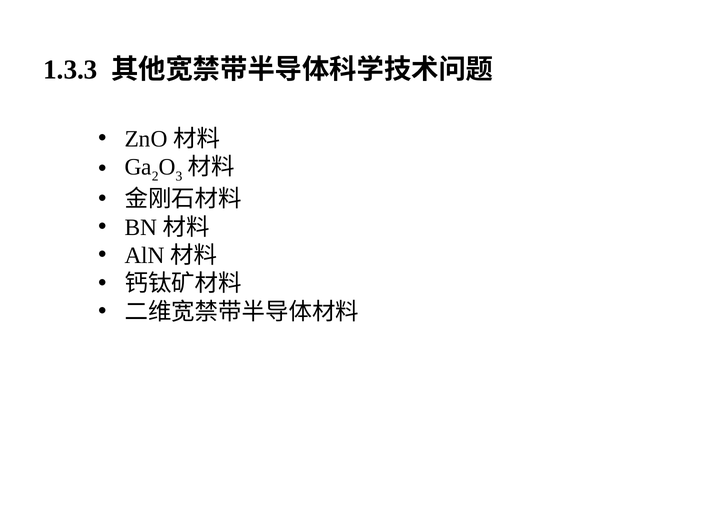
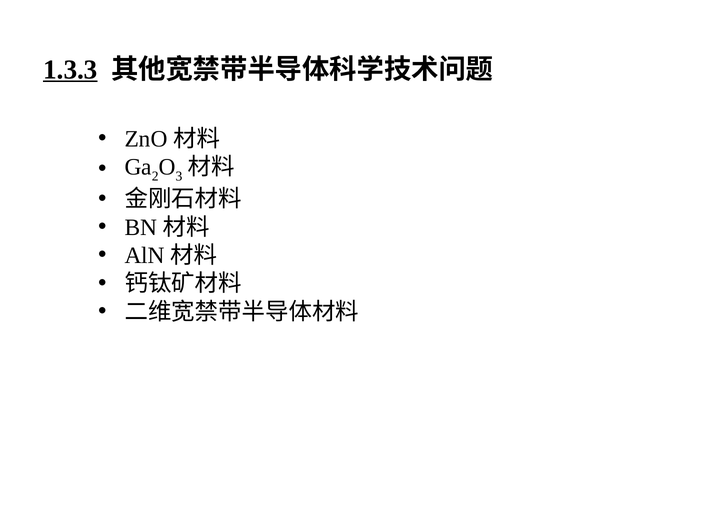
1.3.3 underline: none -> present (70, 69)
